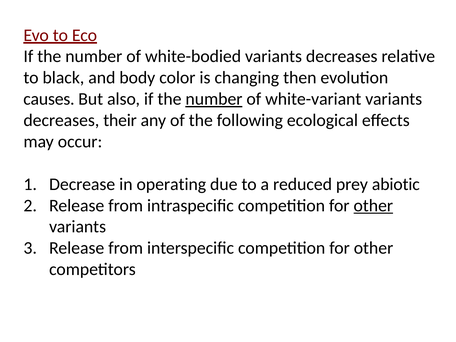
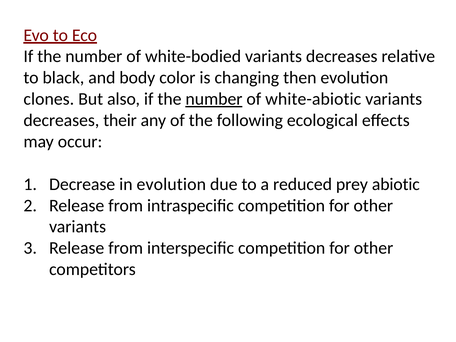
causes: causes -> clones (49, 99)
white-variant: white-variant -> white-abiotic (313, 99)
in operating: operating -> evolution (171, 184)
other underline: present -> none (373, 206)
